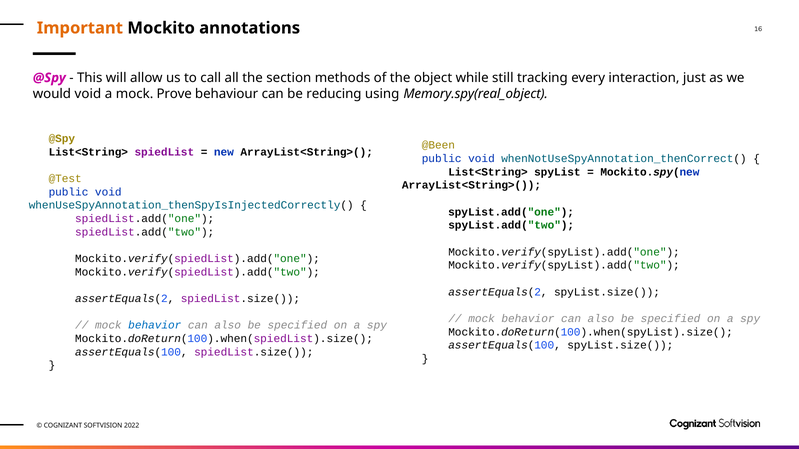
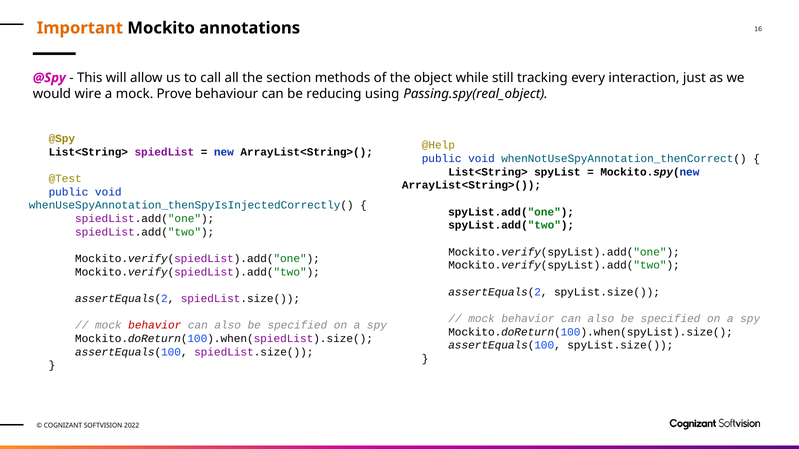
would void: void -> wire (88, 94)
Memory.spy(real_object: Memory.spy(real_object -> Passing.spy(real_object (476, 94)
@Been: @Been -> @Help (438, 145)
behavior colour: blue -> red (155, 326)
